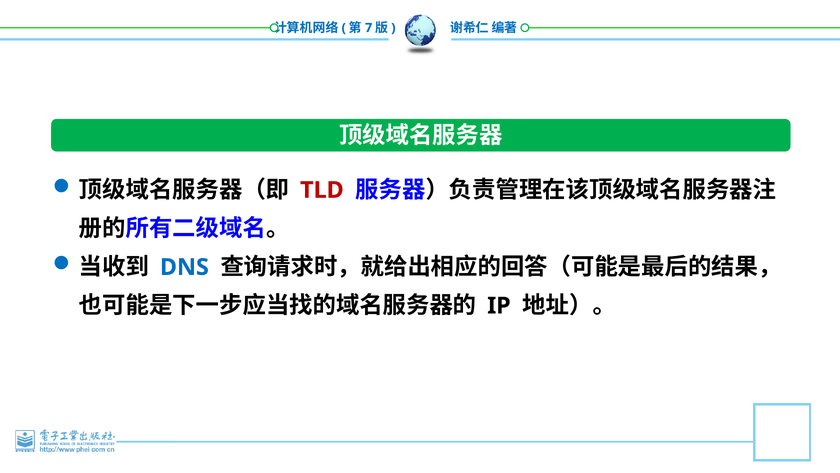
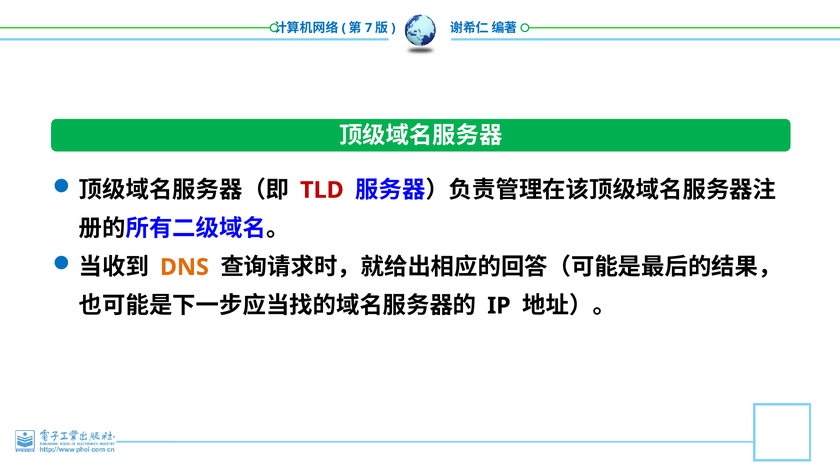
DNS colour: blue -> orange (184, 267)
